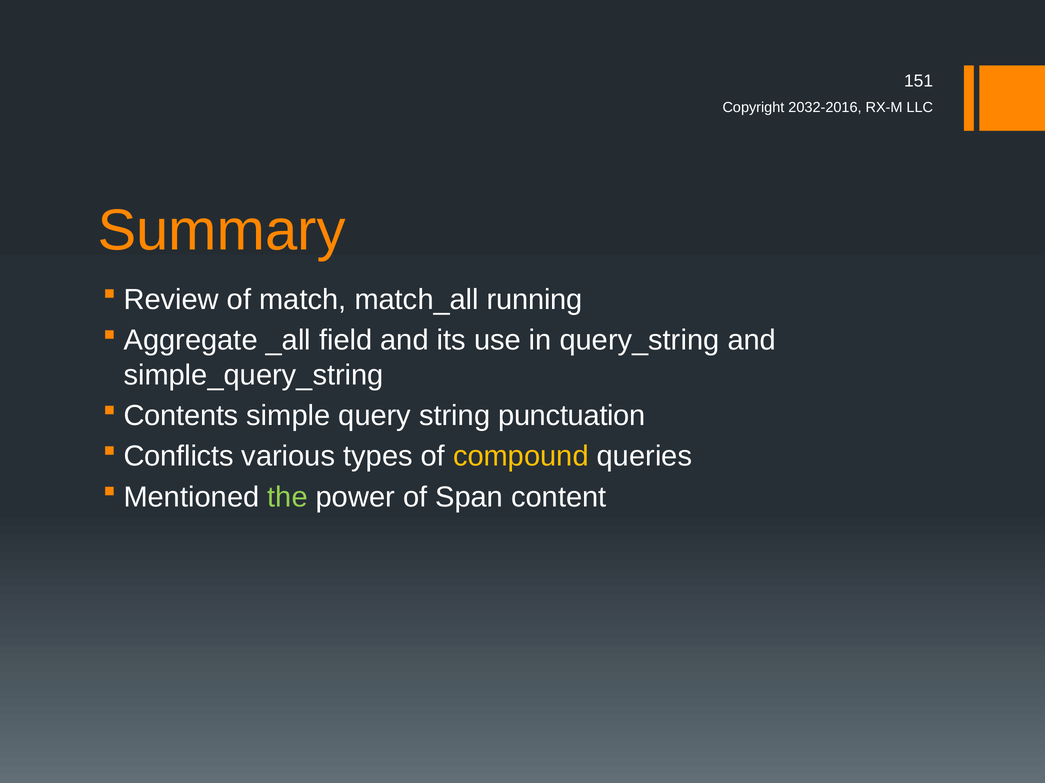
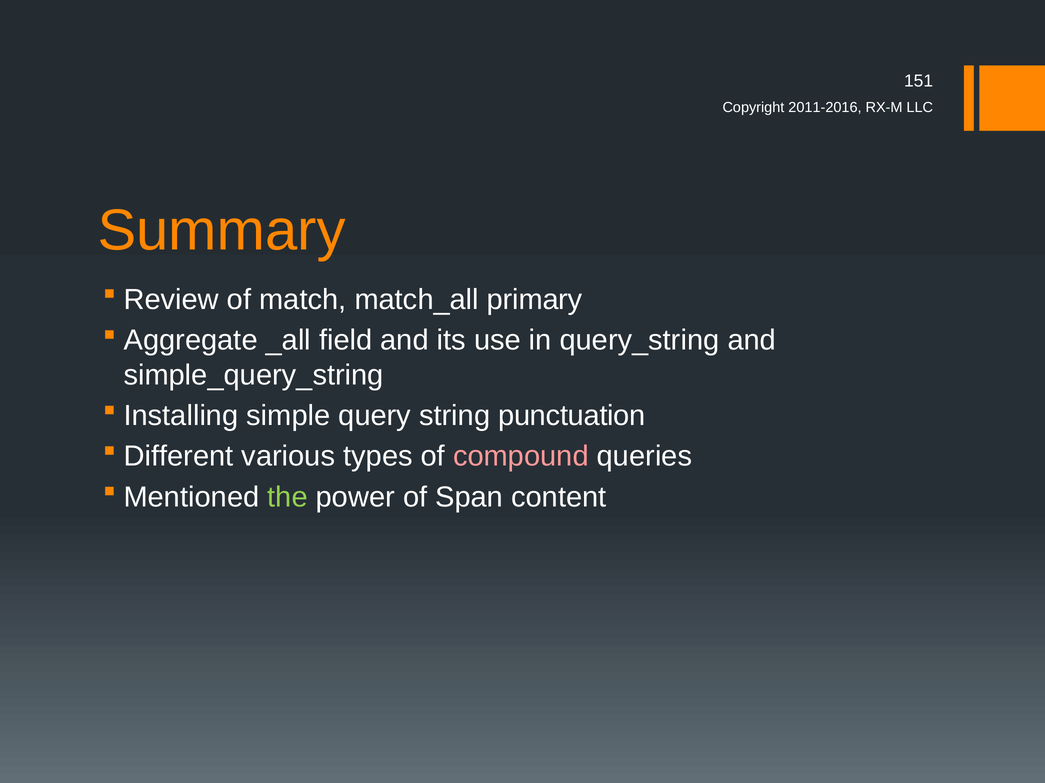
2032-2016: 2032-2016 -> 2011-2016 (825, 108)
running: running -> primary (535, 300)
Contents: Contents -> Installing (181, 416)
Conflicts: Conflicts -> Different (179, 457)
compound colour: yellow -> pink (521, 457)
